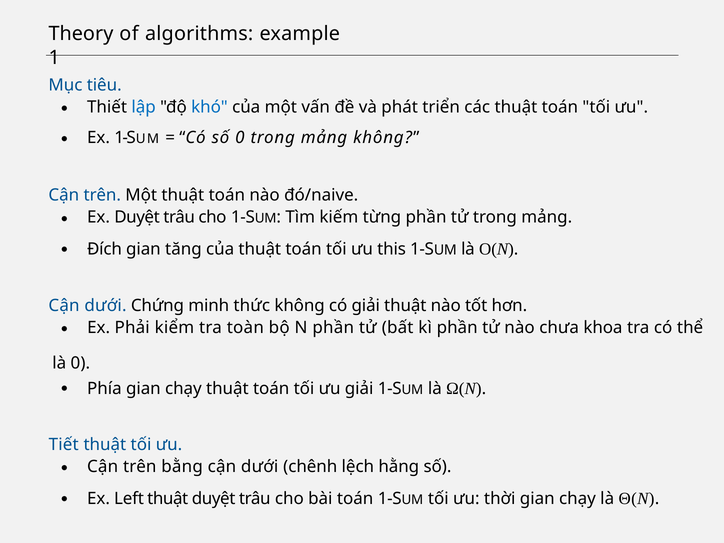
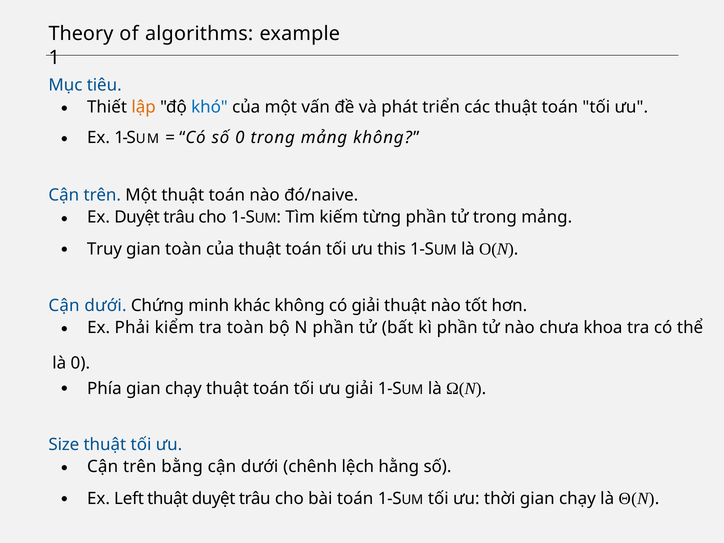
lập colour: blue -> orange (144, 107)
Đích: Đích -> Truy (104, 249)
gian tăng: tăng -> toàn (183, 249)
thức: thức -> khác (252, 306)
Tiết: Tiết -> Size (64, 445)
